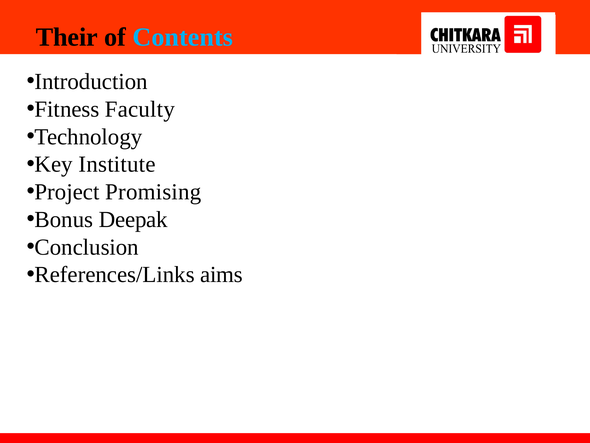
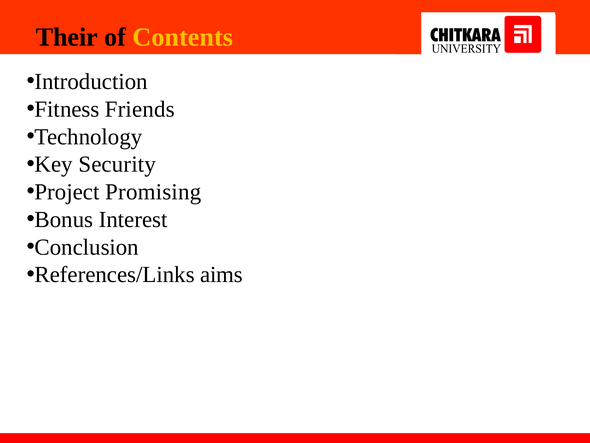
Contents colour: light blue -> yellow (183, 37)
Faculty: Faculty -> Friends (140, 109)
Institute: Institute -> Security (117, 164)
Deepak: Deepak -> Interest (133, 219)
